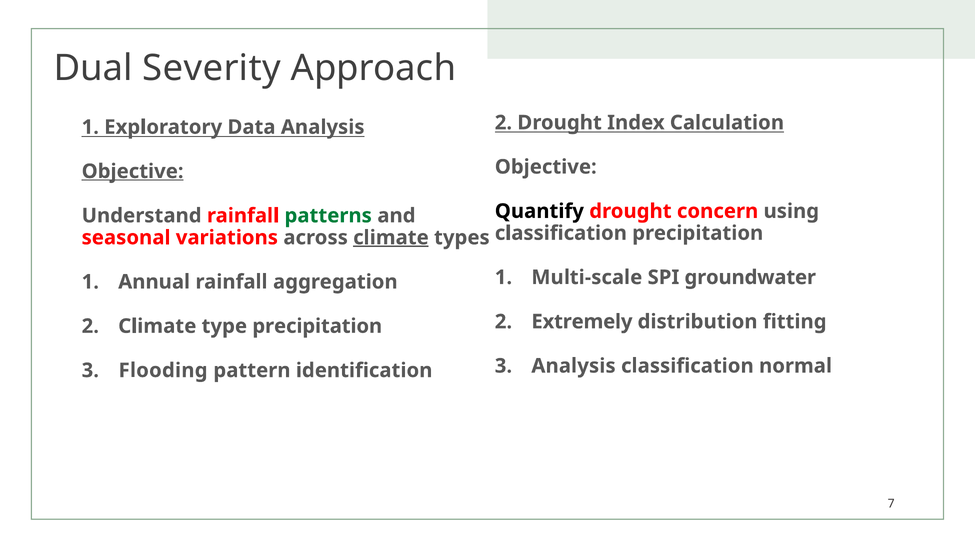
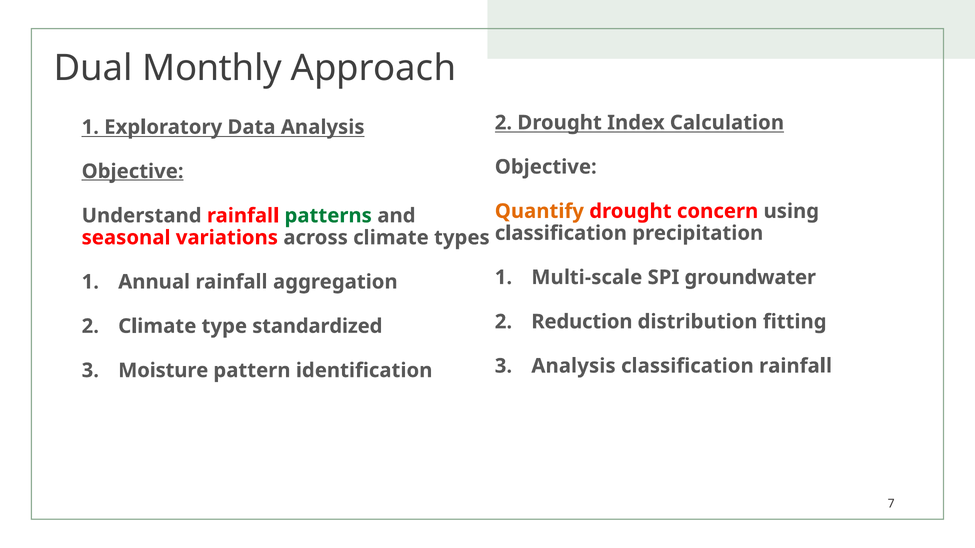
Severity: Severity -> Monthly (212, 68)
Quantify colour: black -> orange (539, 211)
climate underline: present -> none (391, 238)
Extremely: Extremely -> Reduction (582, 322)
type precipitation: precipitation -> standardized (317, 326)
classification normal: normal -> rainfall (795, 366)
Flooding: Flooding -> Moisture (163, 371)
